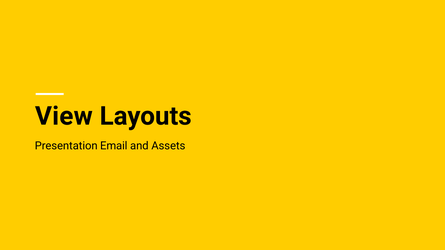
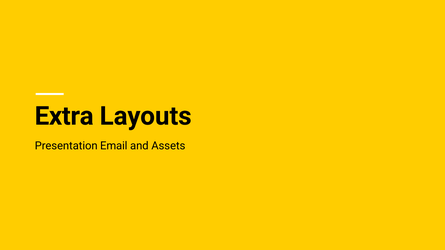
View: View -> Extra (64, 116)
